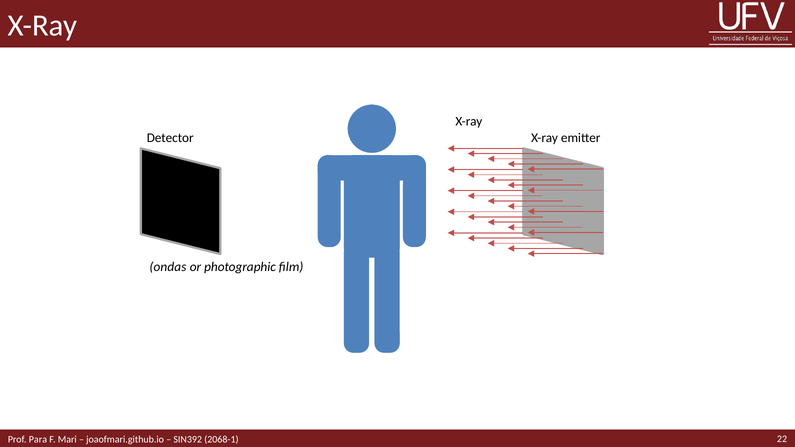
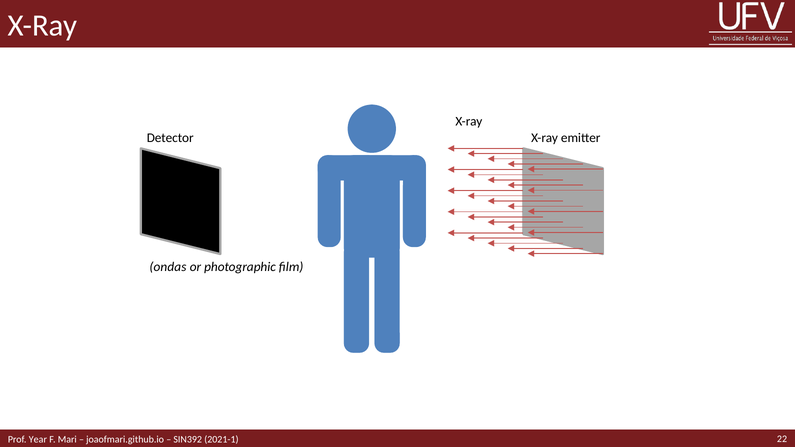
Para: Para -> Year (38, 439)
2068-1: 2068-1 -> 2021-1 (221, 439)
